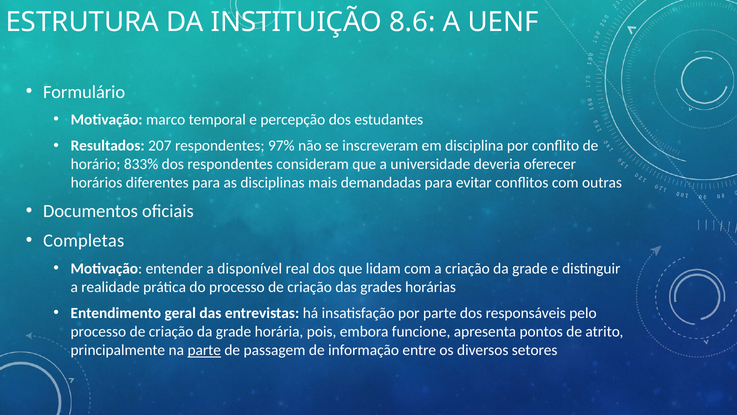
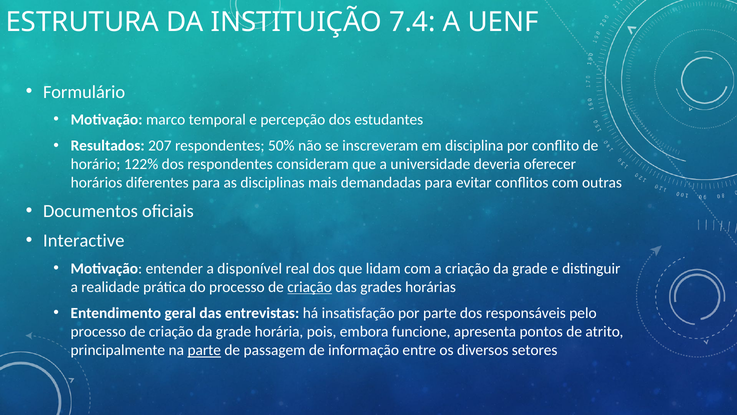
8.6: 8.6 -> 7.4 (412, 22)
97%: 97% -> 50% (281, 146)
833%: 833% -> 122% (141, 164)
Completas: Completas -> Interactive (84, 241)
criação underline: none -> present (310, 287)
